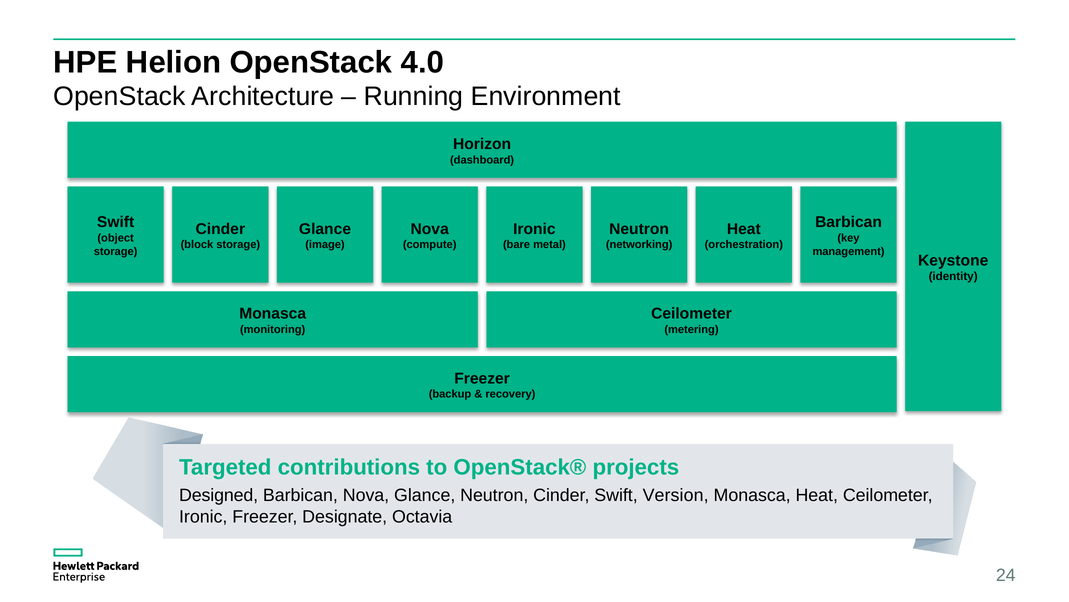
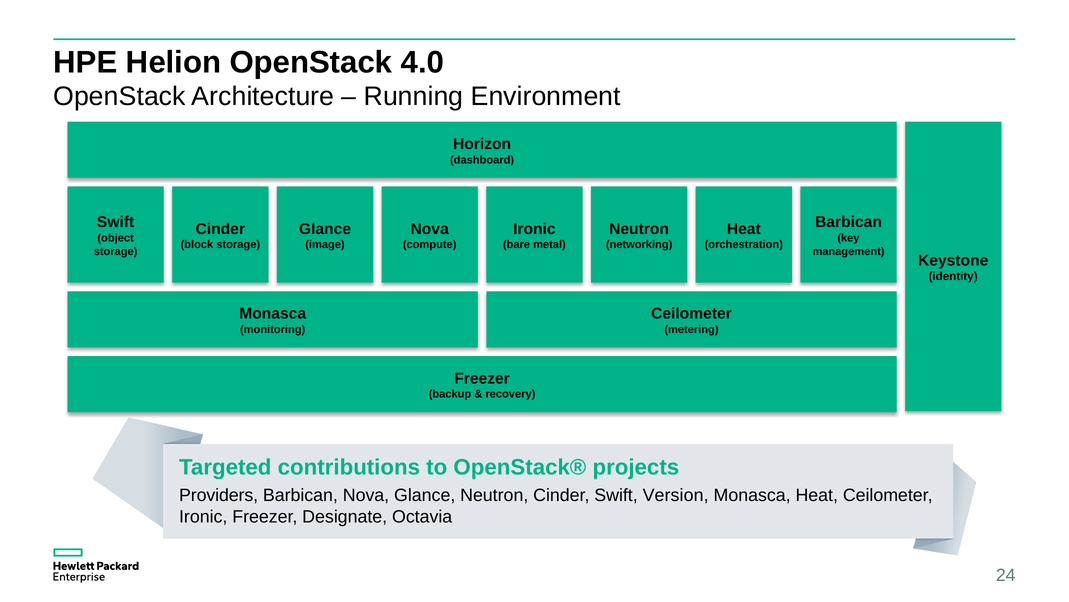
Designed: Designed -> Providers (219, 495)
